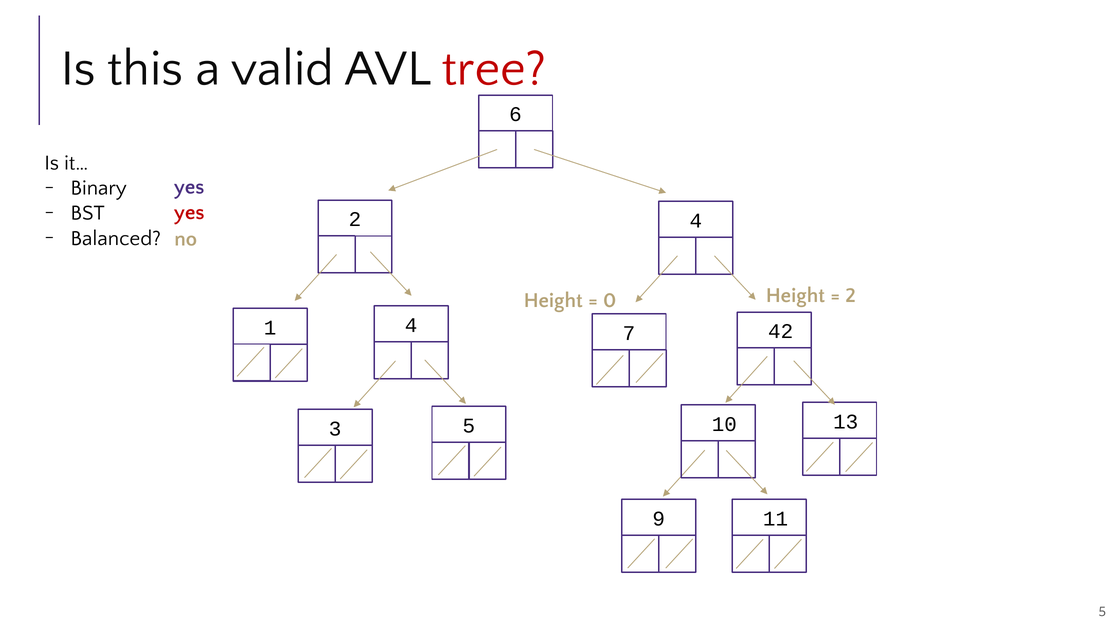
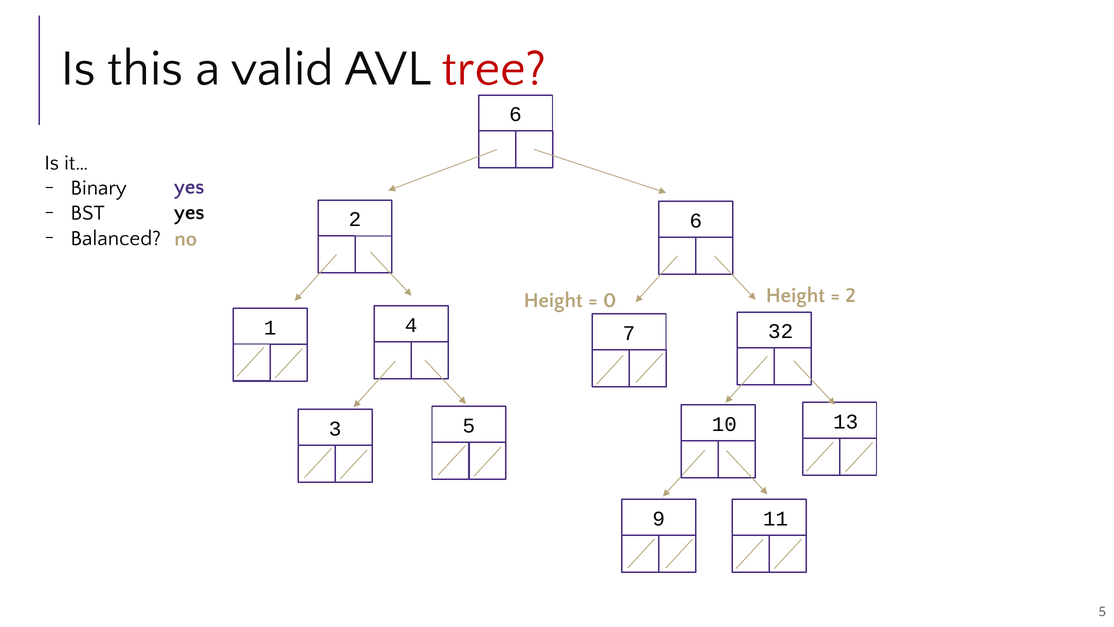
yes colour: red -> black (189, 212)
2 4: 4 -> 6 (696, 221)
42: 42 -> 32 (781, 331)
